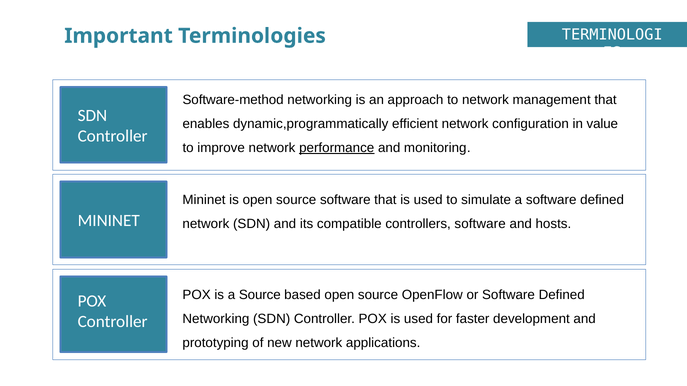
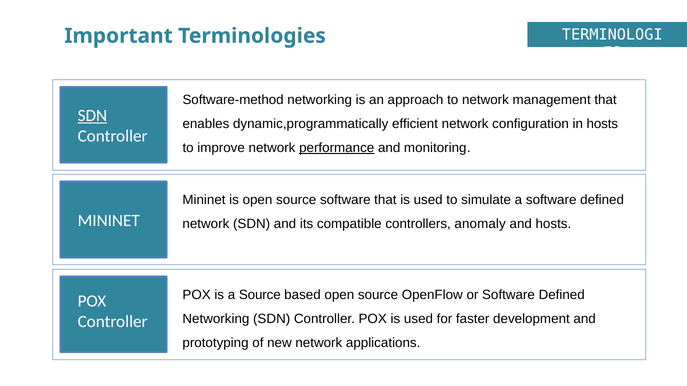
SDN underline: none -> present (92, 116)
in value: value -> hosts (602, 124)
controllers software: software -> anomaly (480, 224)
